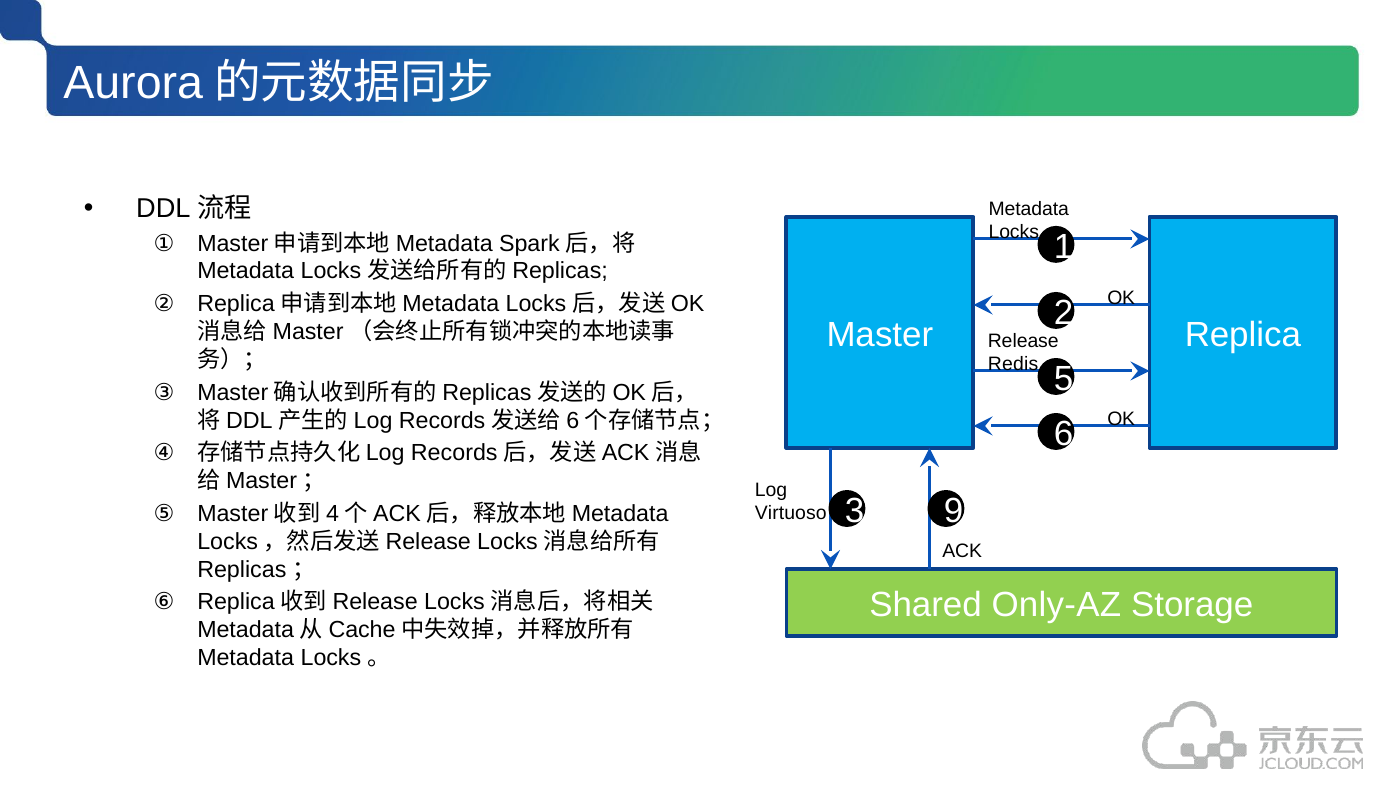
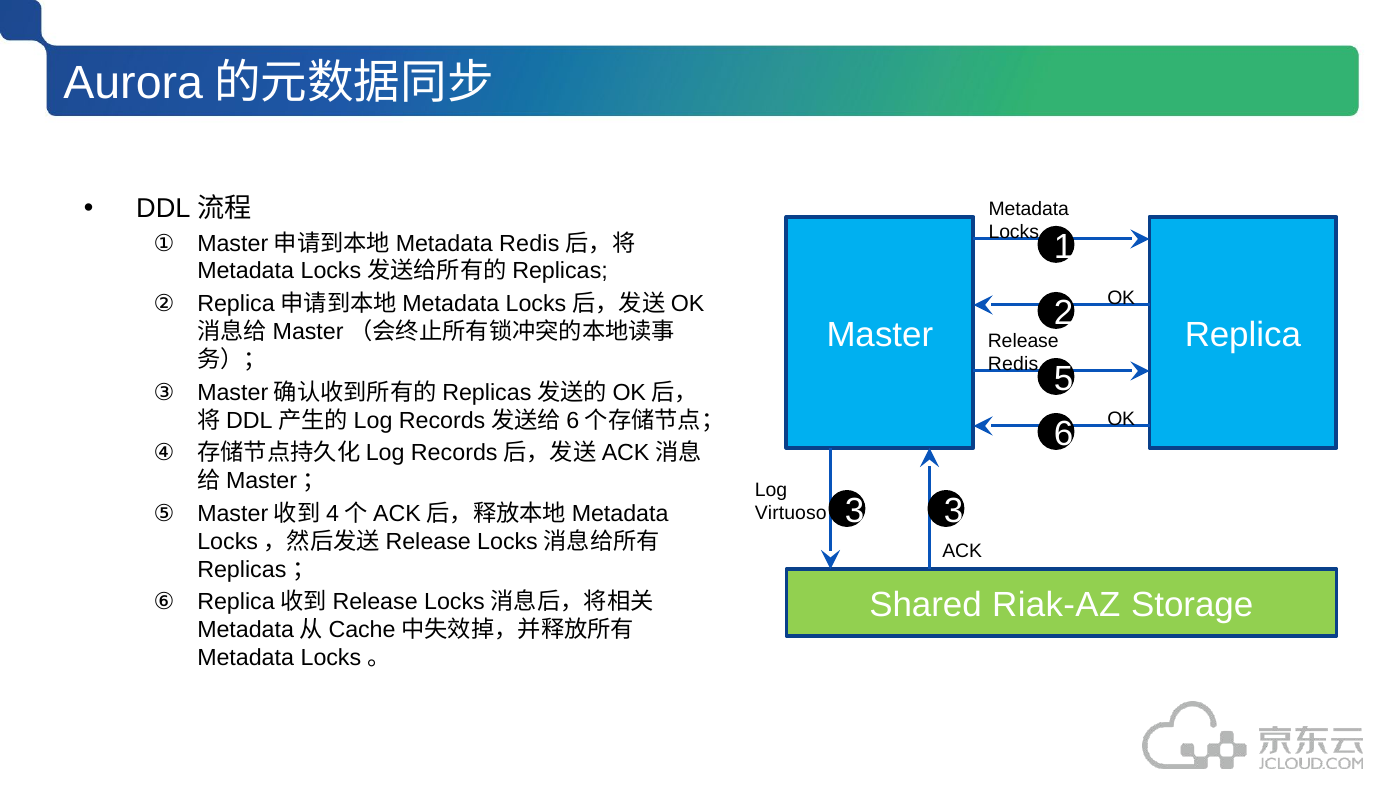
Spark: Spark -> Redis (529, 243)
3 9: 9 -> 3 (954, 511)
Only-AZ: Only-AZ -> Riak-AZ (1056, 605)
